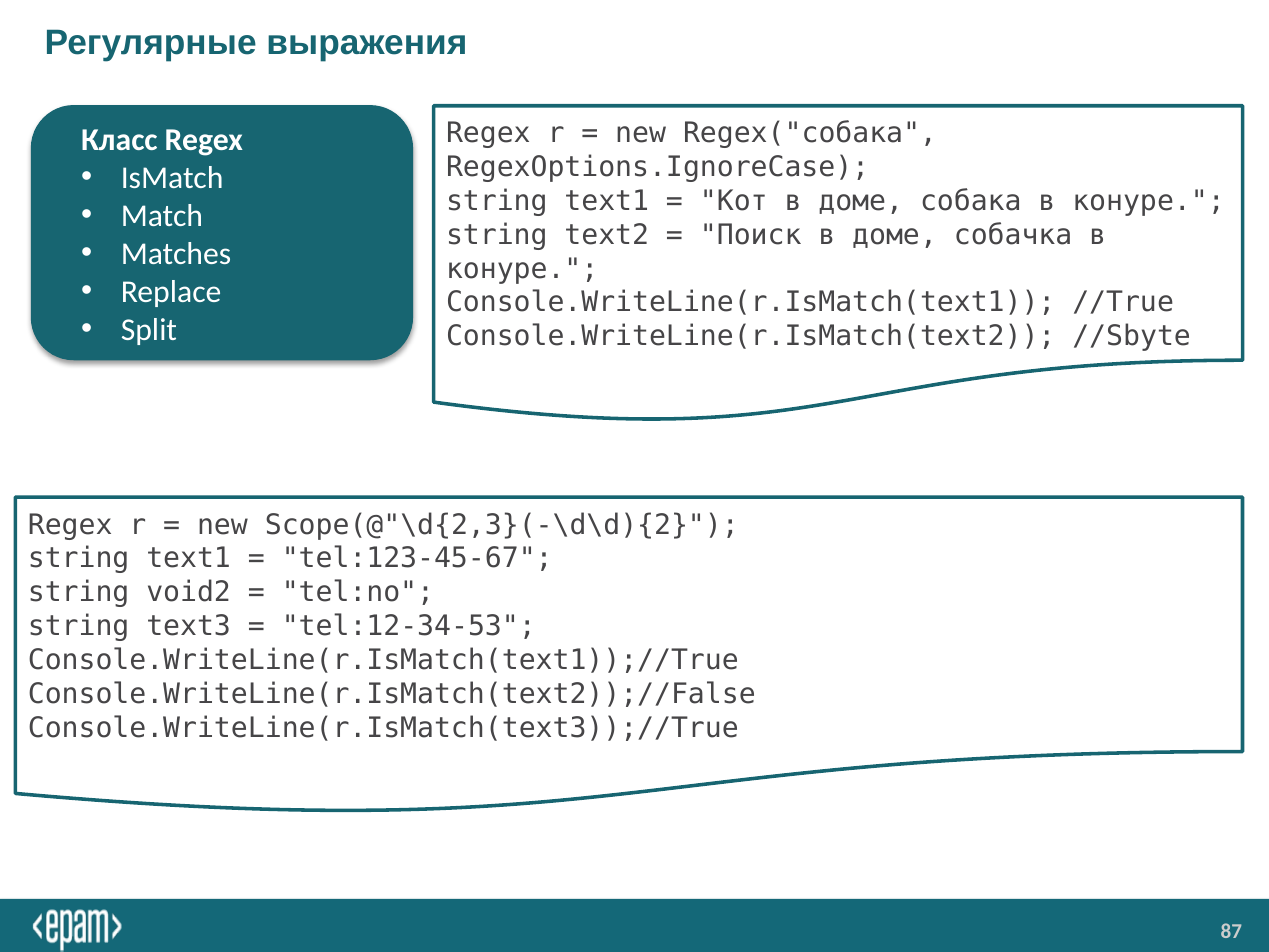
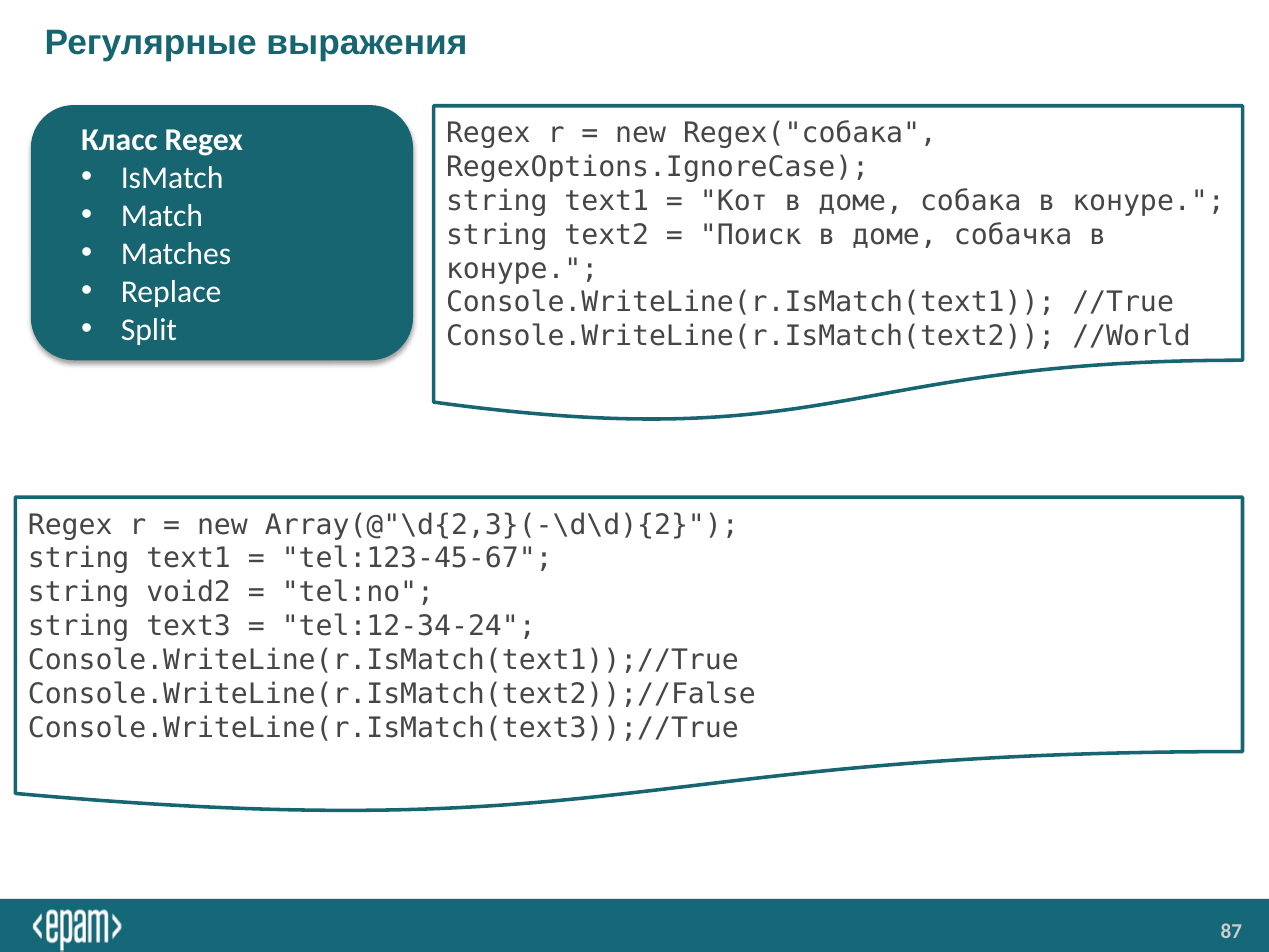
//Sbyte: //Sbyte -> //World (1132, 336)
Scope(@"\d{2,3}(-\d\d){2: Scope(@"\d{2,3}(-\d\d){2 -> Array(@"\d{2,3}(-\d\d){2 (502, 525)
tel:12-34-53: tel:12-34-53 -> tel:12-34-24 (409, 626)
